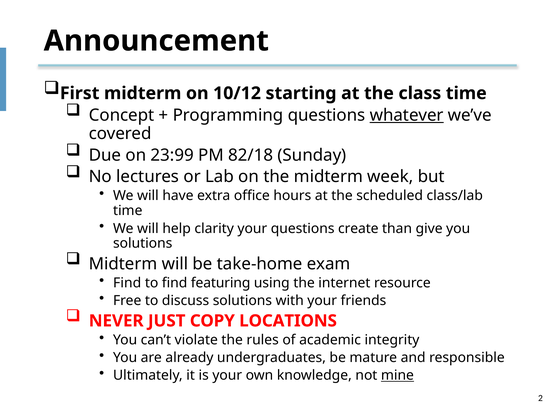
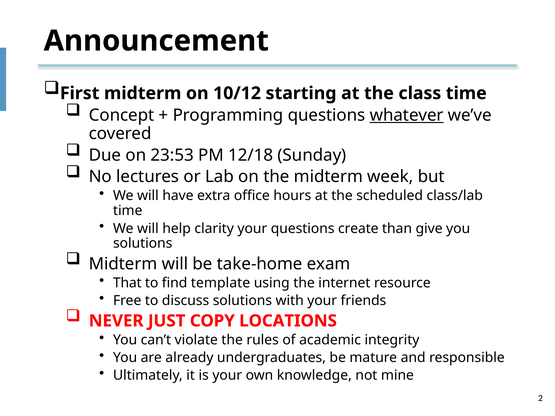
23:99: 23:99 -> 23:53 (172, 155)
82/18: 82/18 -> 12/18 (251, 155)
Find: Find -> That (127, 283)
featuring: featuring -> template (221, 283)
mine underline: present -> none (397, 376)
